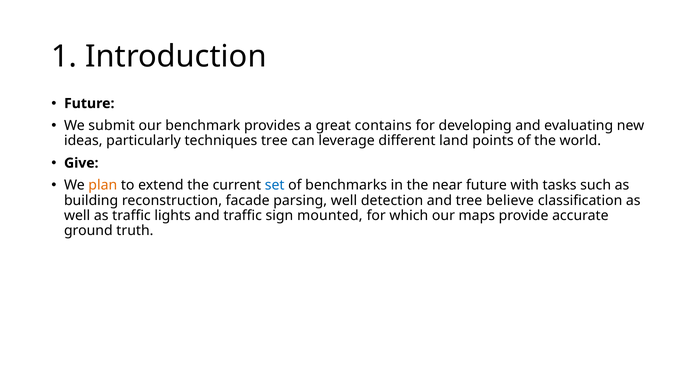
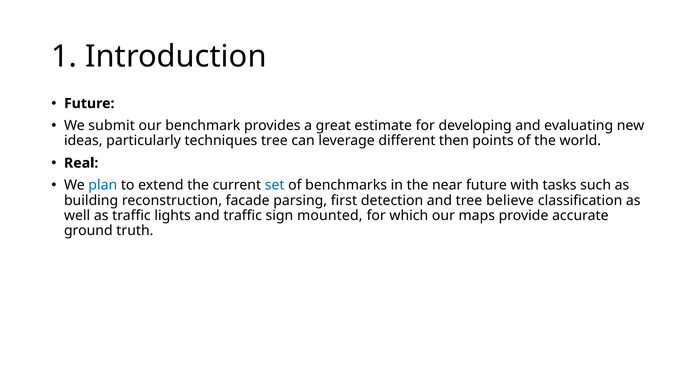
contains: contains -> estimate (383, 126)
land: land -> then (454, 141)
Give: Give -> Real (81, 163)
plan colour: orange -> blue (103, 185)
parsing well: well -> ﬁrst (344, 201)
